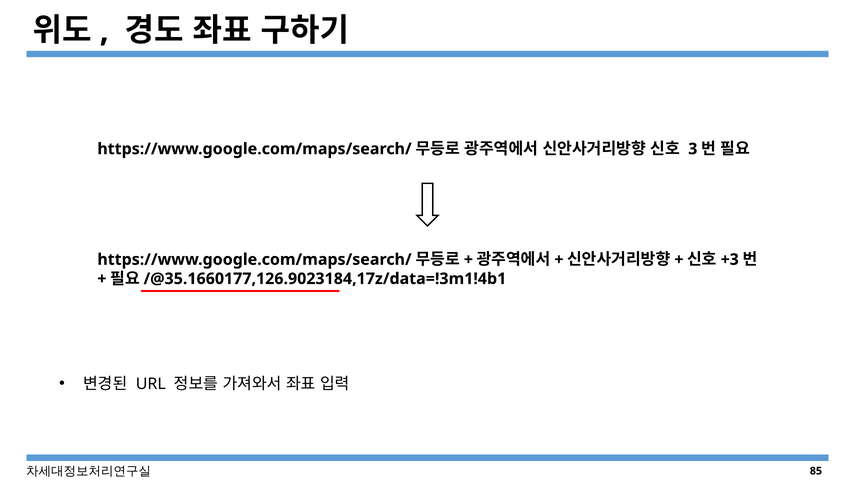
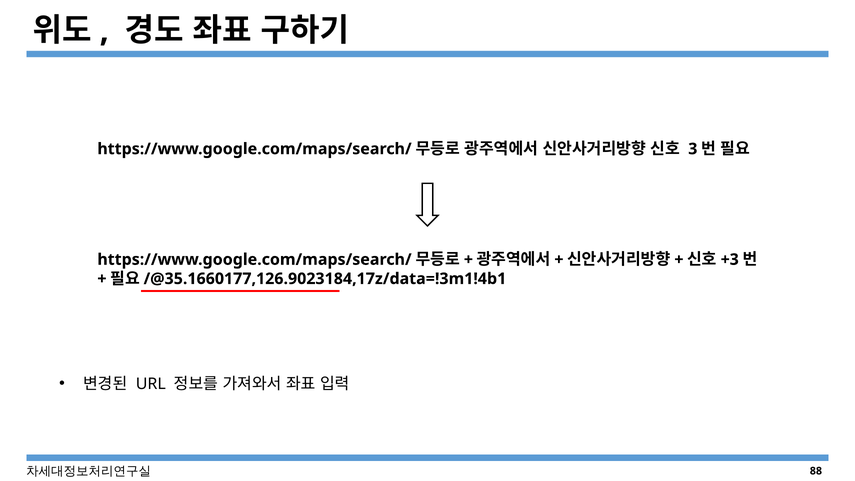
85: 85 -> 88 (816, 471)
